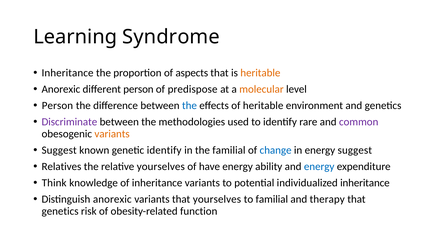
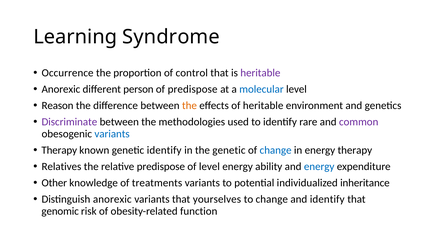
Inheritance: Inheritance -> Occurrence (68, 73)
aspects: aspects -> control (192, 73)
heritable colour: orange -> purple (260, 73)
molecular colour: orange -> blue (261, 89)
Person: Person -> Reason (58, 106)
the colour: blue -> orange (189, 106)
variants colour: orange -> blue (112, 134)
Suggest: Suggest -> Therapy (59, 150)
the familial: familial -> genetic (229, 150)
energy suggest: suggest -> therapy (355, 150)
relative yourselves: yourselves -> predispose (161, 167)
of have: have -> level (209, 167)
Think: Think -> Other (54, 183)
of inheritance: inheritance -> treatments (157, 183)
to familial: familial -> change (272, 200)
and therapy: therapy -> identify (327, 200)
genetics: genetics -> genomic (60, 211)
